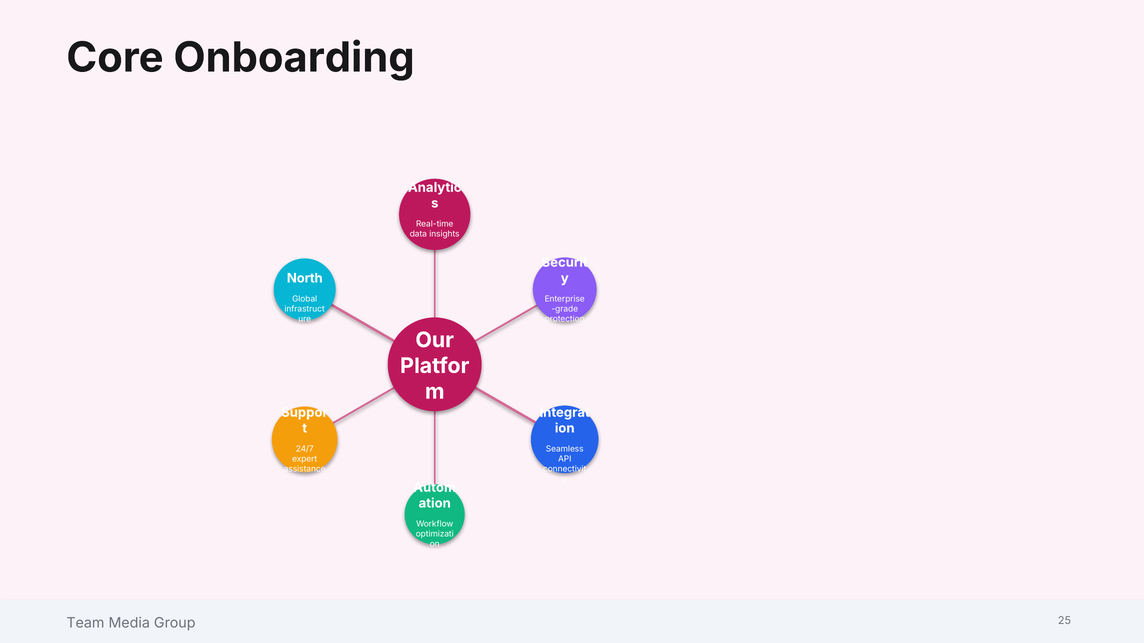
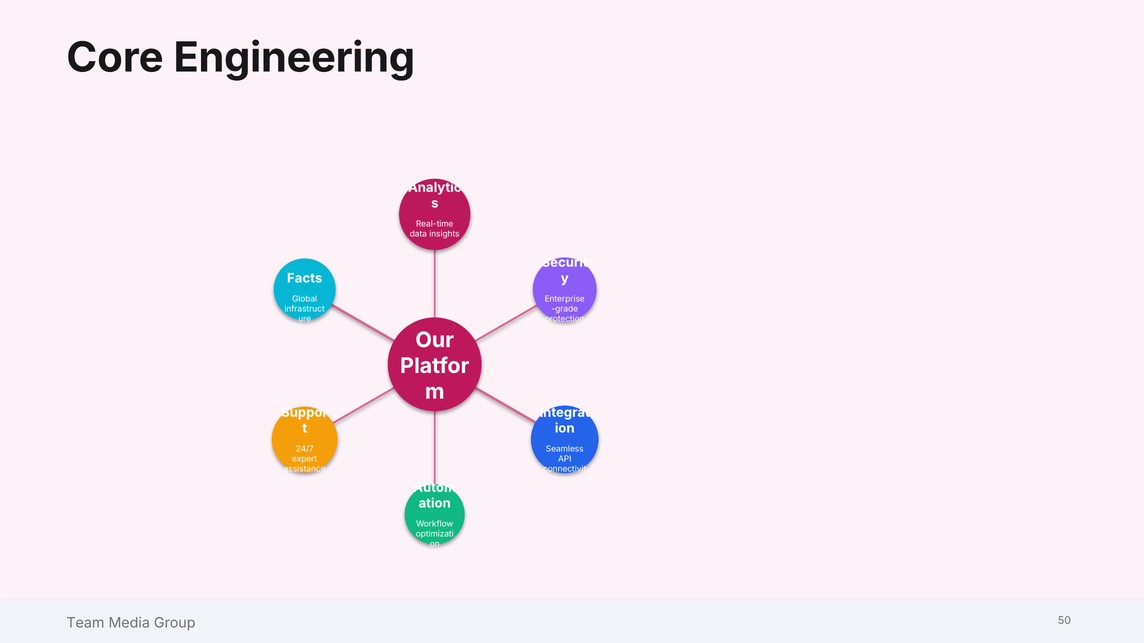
Onboarding: Onboarding -> Engineering (294, 58)
North: North -> Facts (305, 278)
25: 25 -> 50 (1065, 621)
